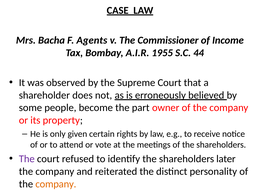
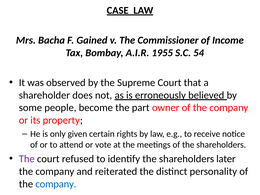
Agents: Agents -> Gained (92, 40)
44: 44 -> 54 (199, 53)
company colour: orange -> blue (56, 184)
